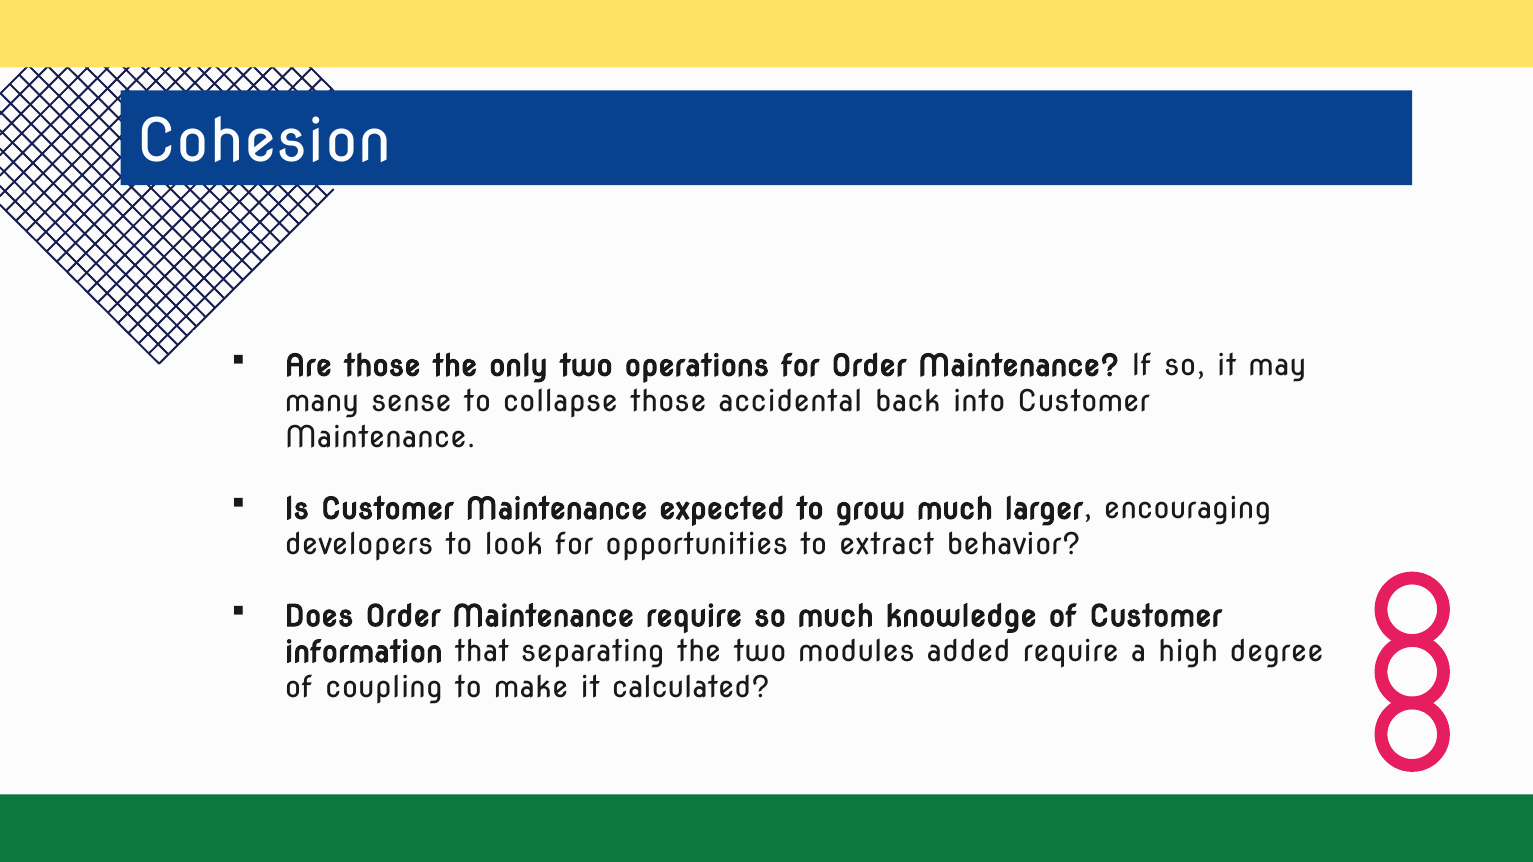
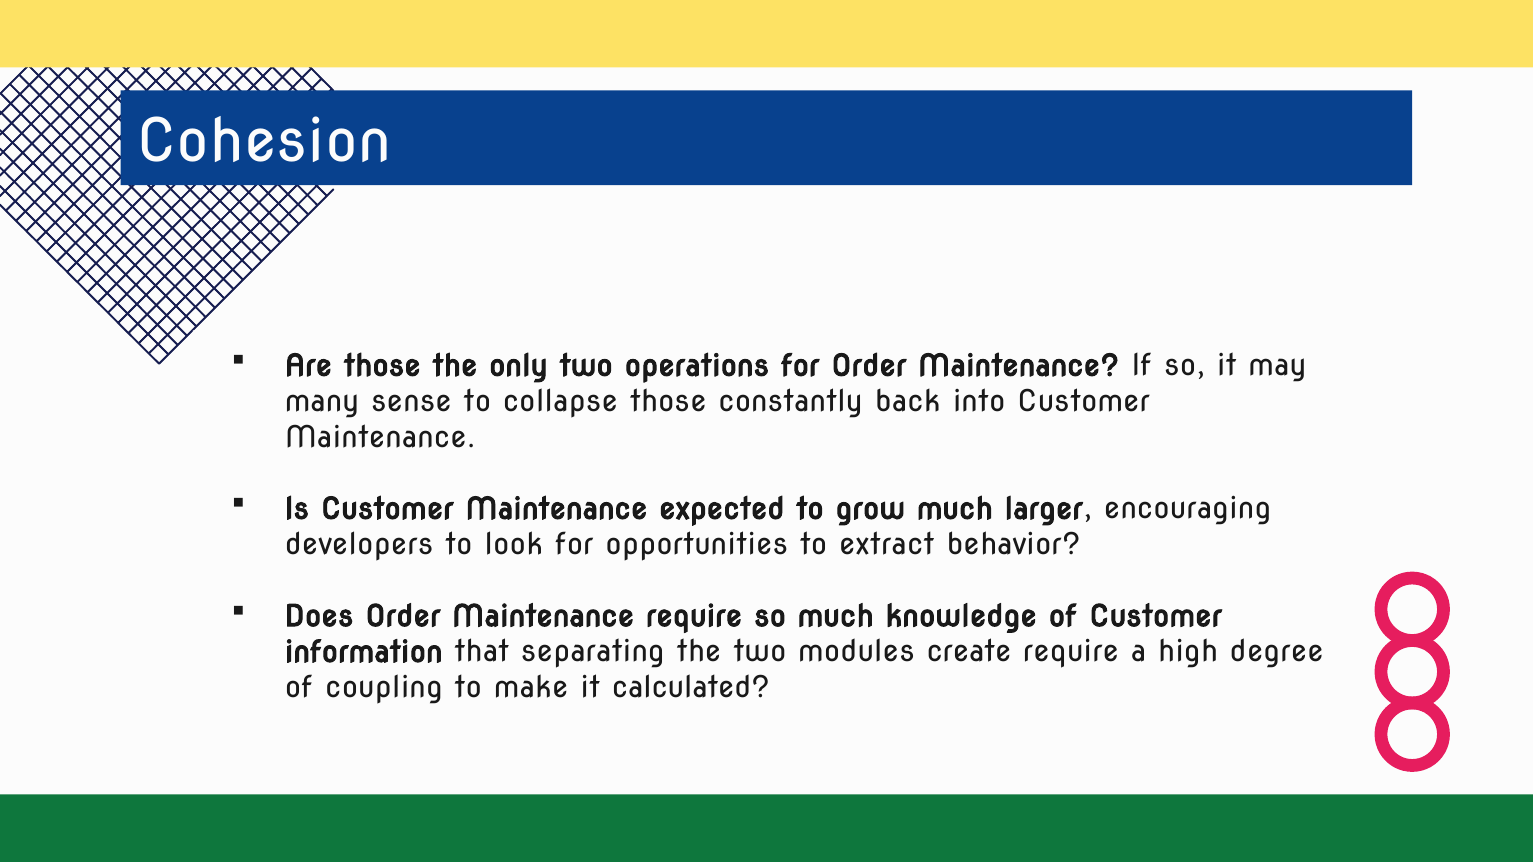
accidental: accidental -> constantly (791, 402)
added: added -> create (969, 652)
